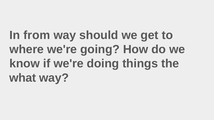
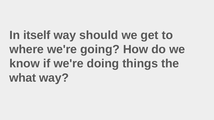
from: from -> itself (37, 35)
